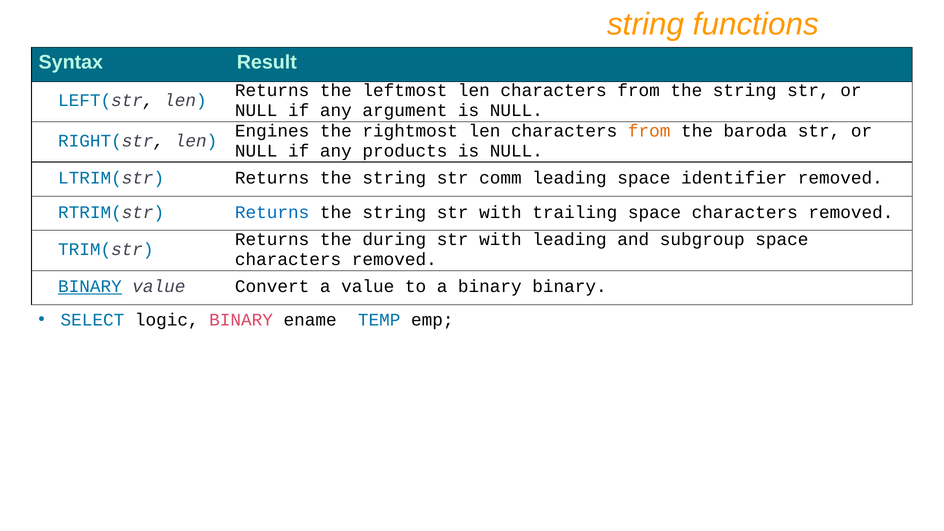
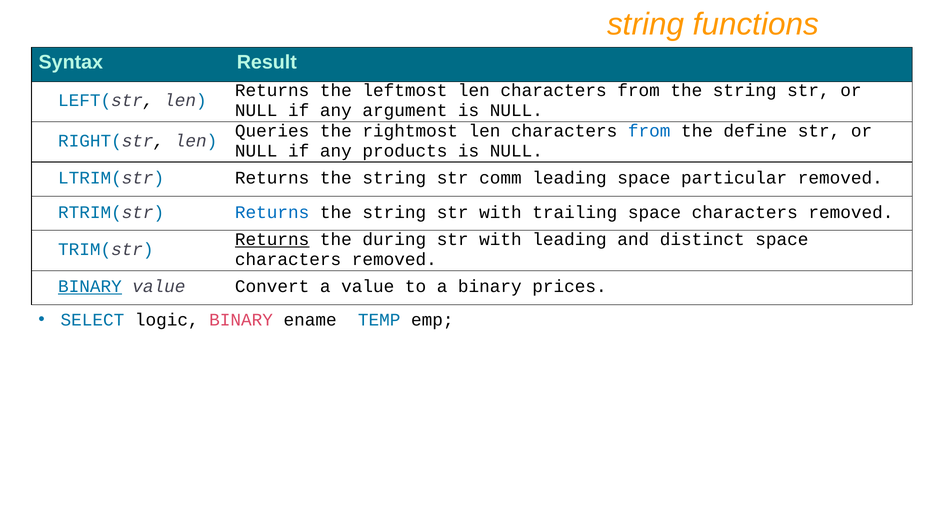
Engines: Engines -> Queries (272, 131)
from colour: orange -> blue (649, 131)
baroda: baroda -> define (755, 131)
identifier: identifier -> particular (734, 178)
Returns underline: none -> present (272, 239)
subgroup: subgroup -> distinct (702, 239)
binary binary: binary -> prices (570, 287)
